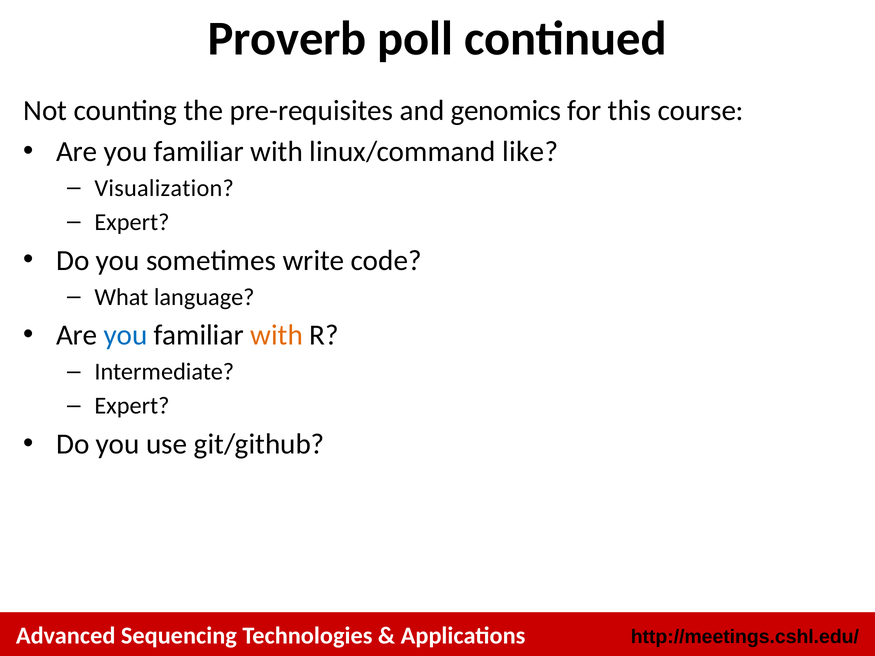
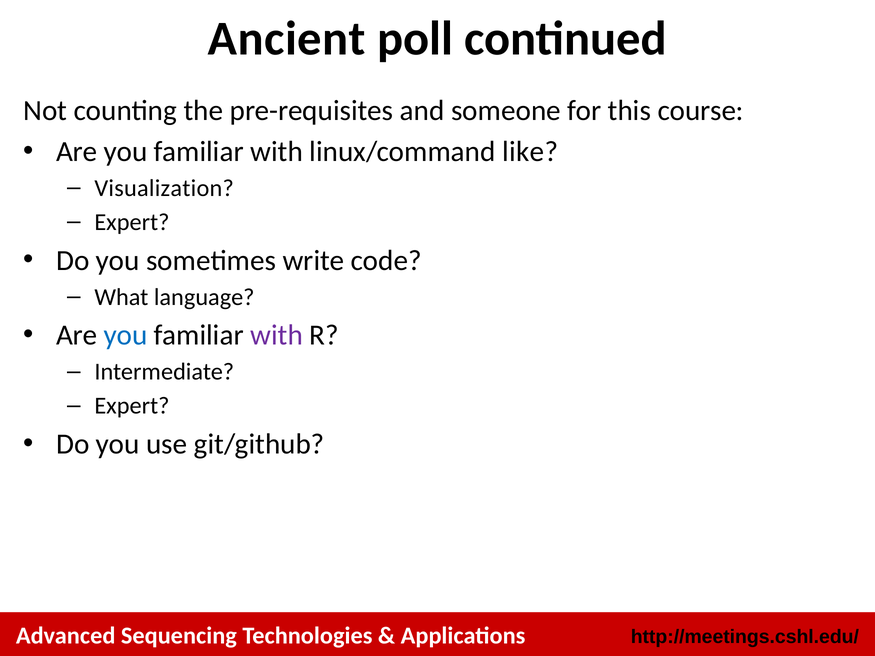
Proverb: Proverb -> Ancient (287, 39)
genomics: genomics -> someone (506, 111)
with colour: orange -> purple (277, 335)
